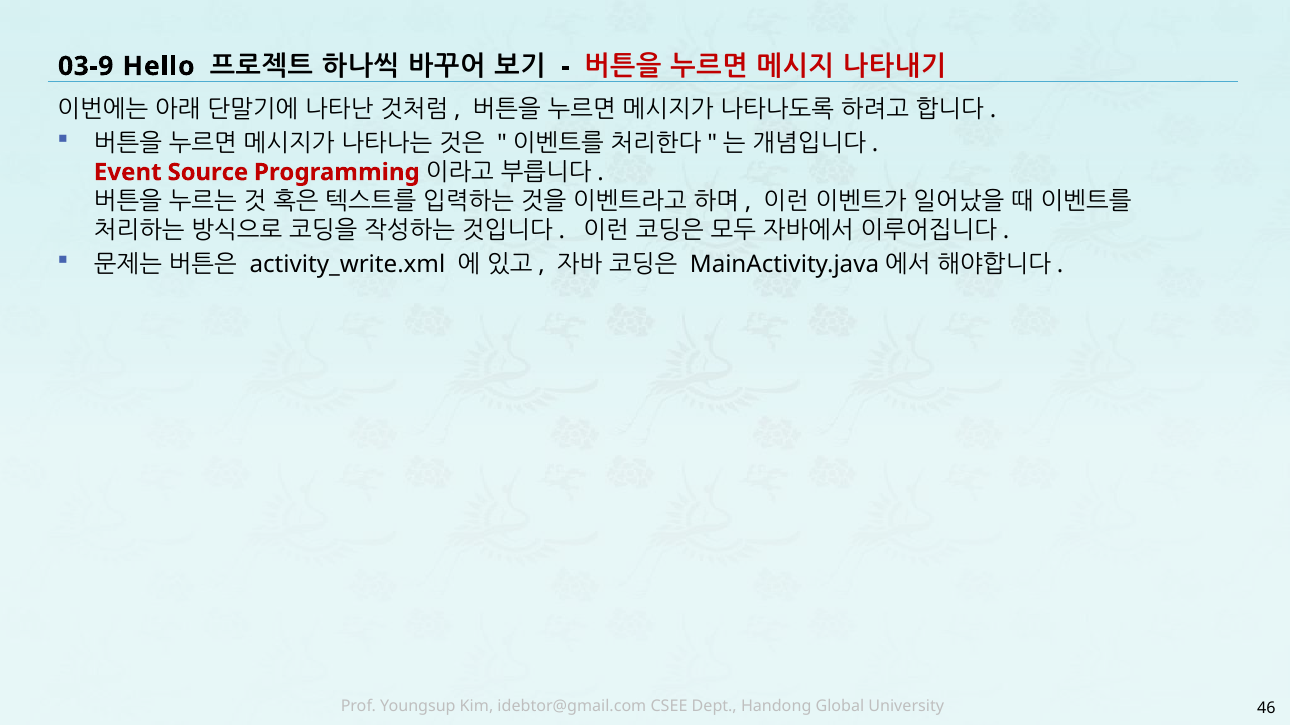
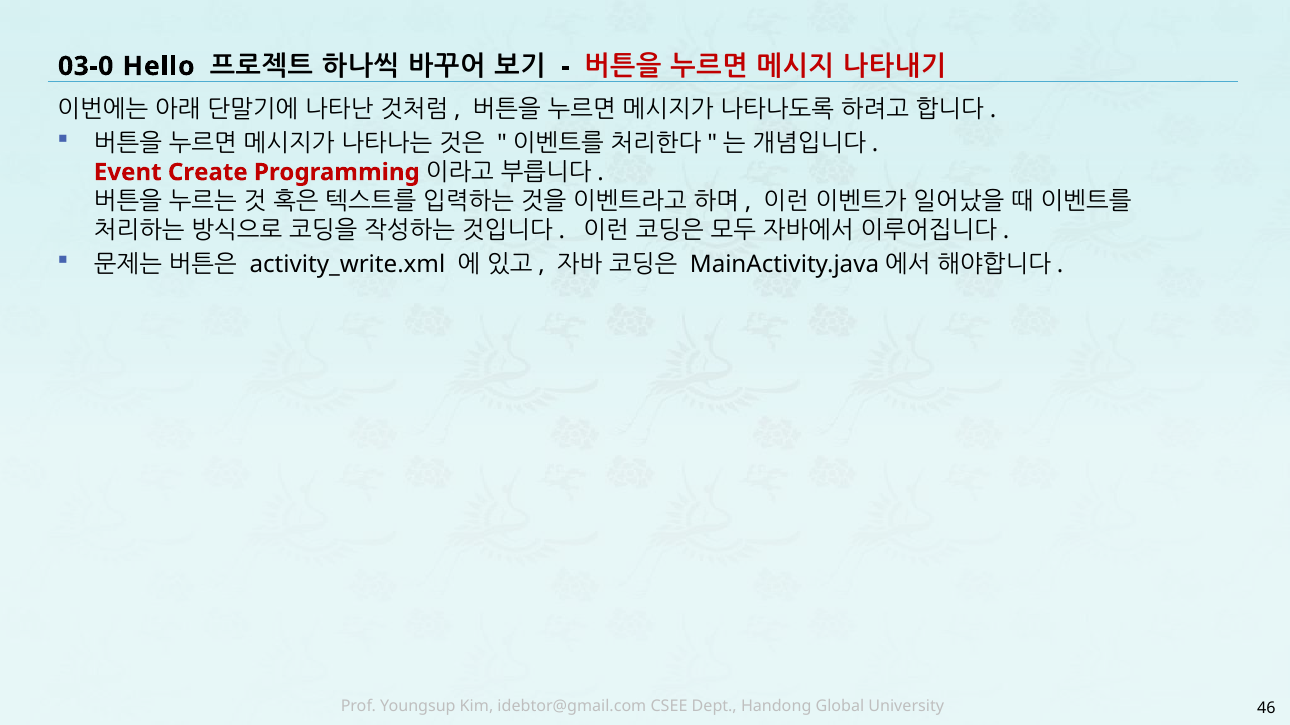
03-9: 03-9 -> 03-0 (86, 66)
Source: Source -> Create (208, 172)
